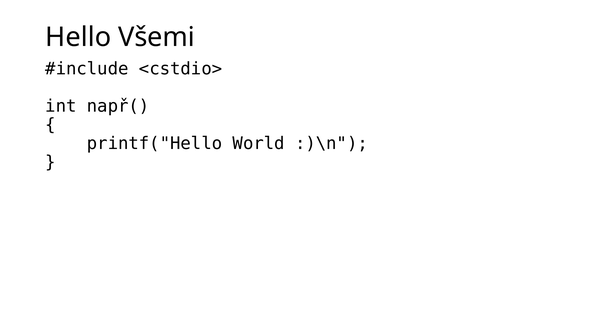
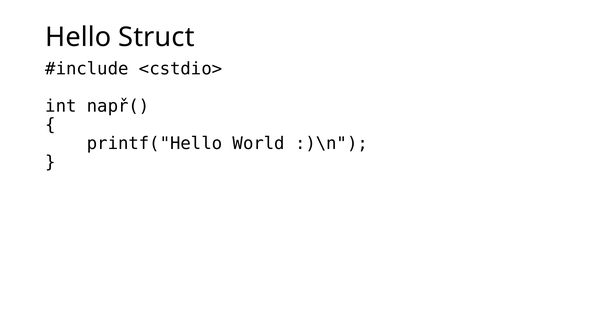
Všemi: Všemi -> Struct (156, 37)
